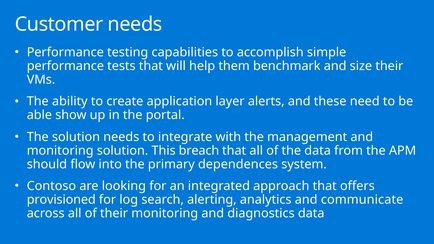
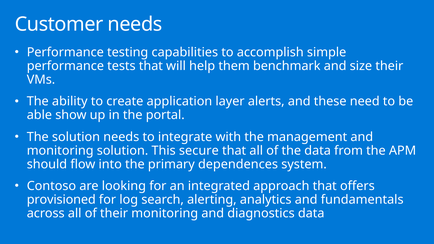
breach: breach -> secure (199, 151)
communicate: communicate -> fundamentals (362, 200)
